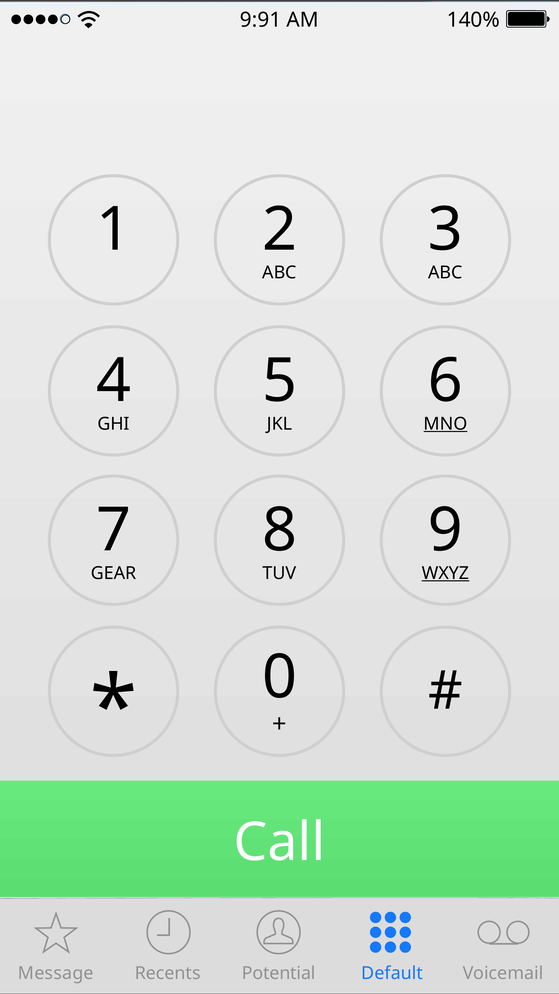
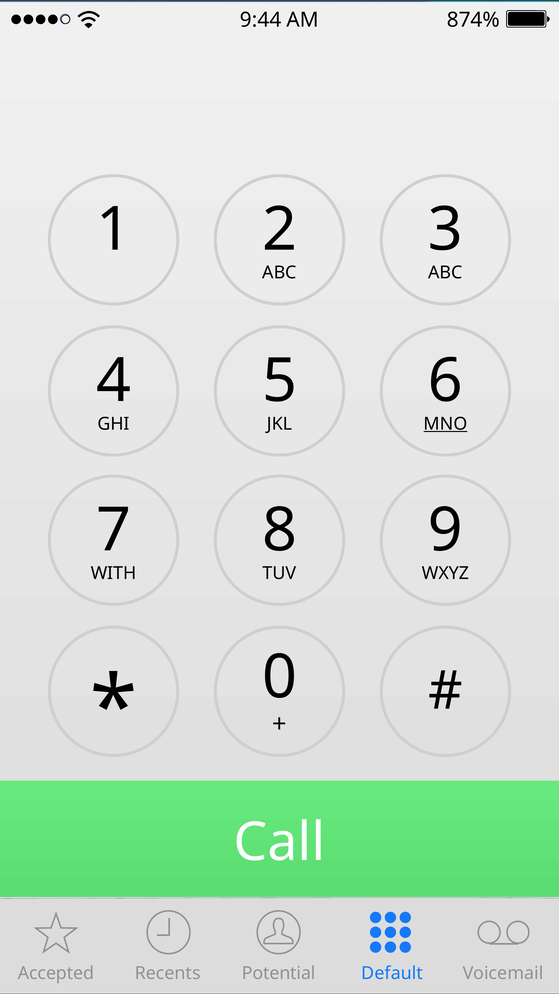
9:91: 9:91 -> 9:44 (261, 20)
140%: 140% -> 874% (473, 20)
GEAR: GEAR -> WITH (114, 573)
WXYZ underline: present -> none (445, 573)
Message: Message -> Accepted (56, 974)
